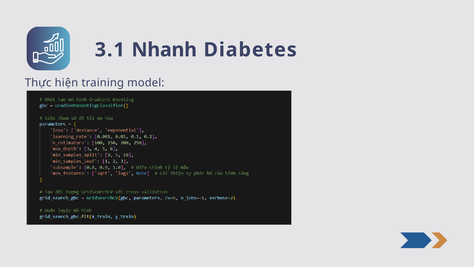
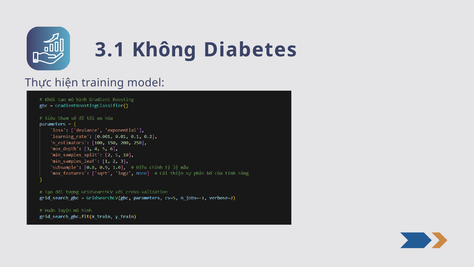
Nhanh: Nhanh -> Không (164, 50)
